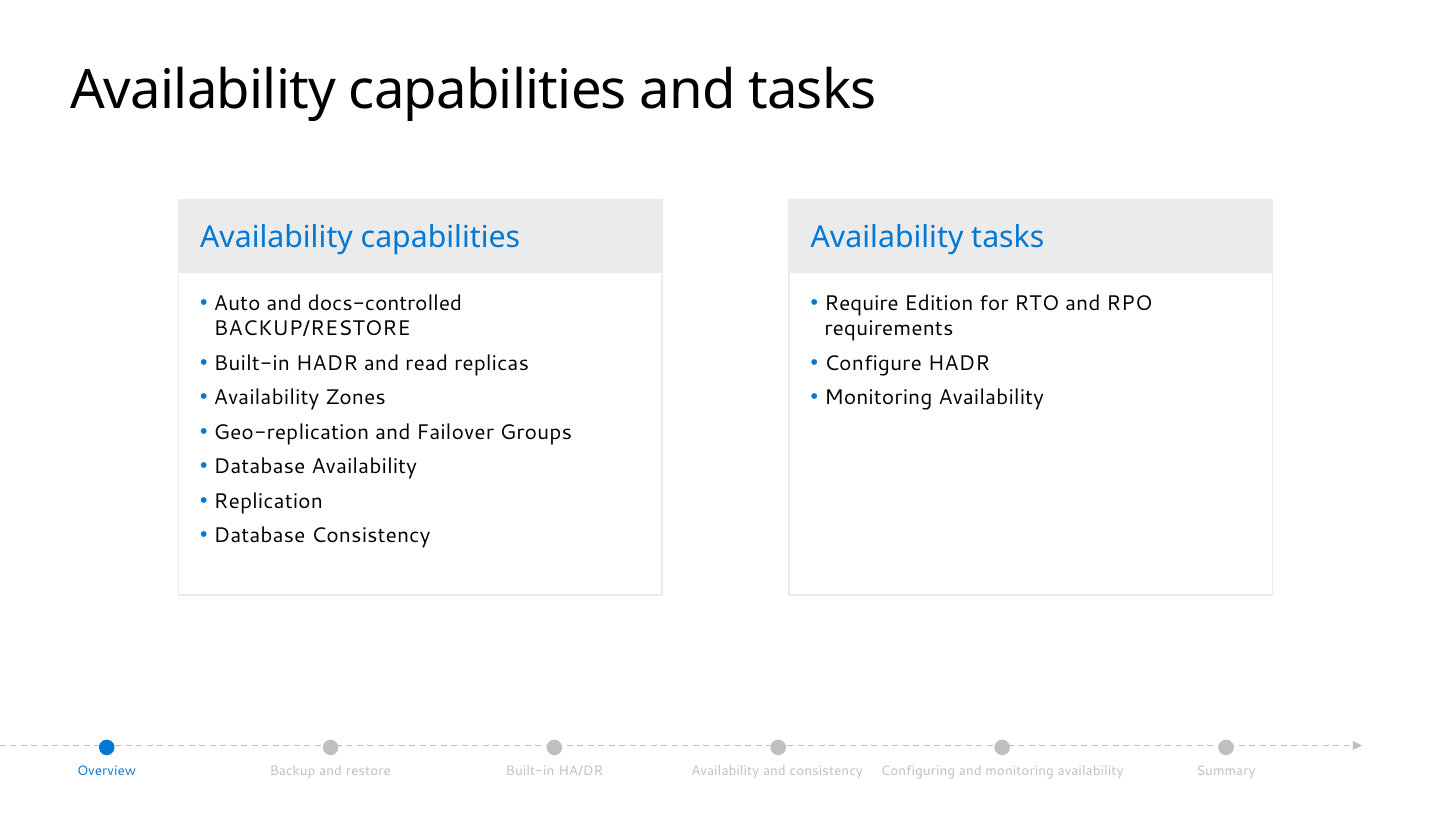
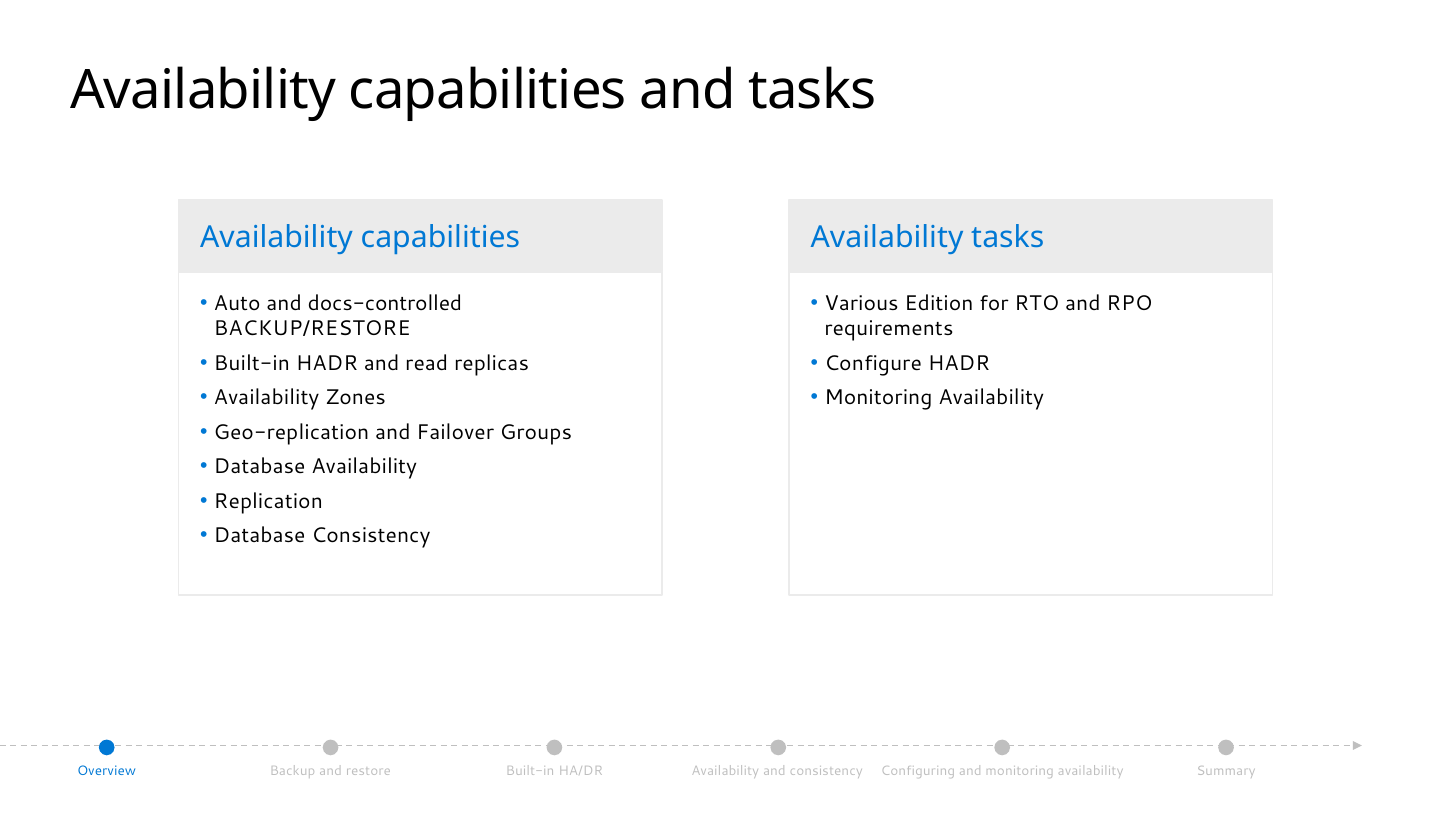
Require: Require -> Various (862, 303)
